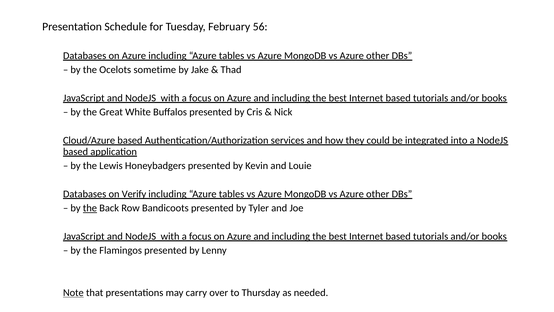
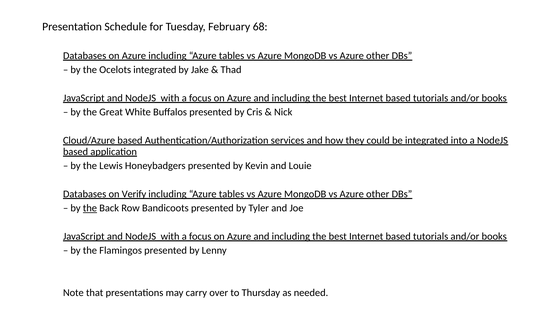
56: 56 -> 68 (260, 27)
Ocelots sometime: sometime -> integrated (155, 70)
Note underline: present -> none (73, 292)
